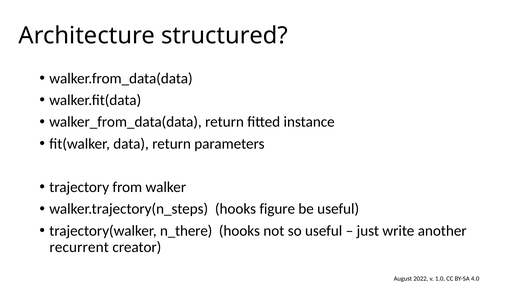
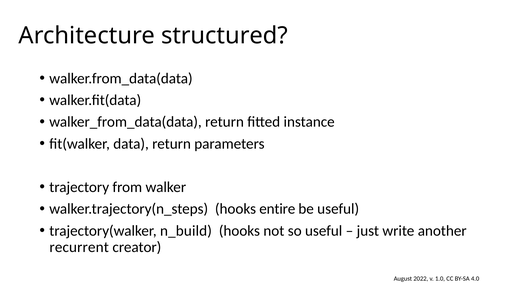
figure: figure -> entire (277, 209)
n_there: n_there -> n_build (186, 231)
